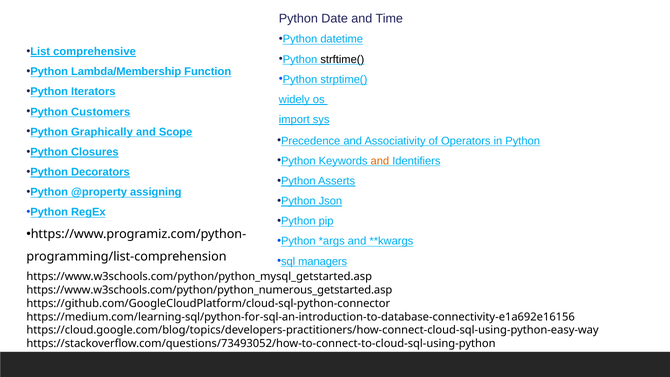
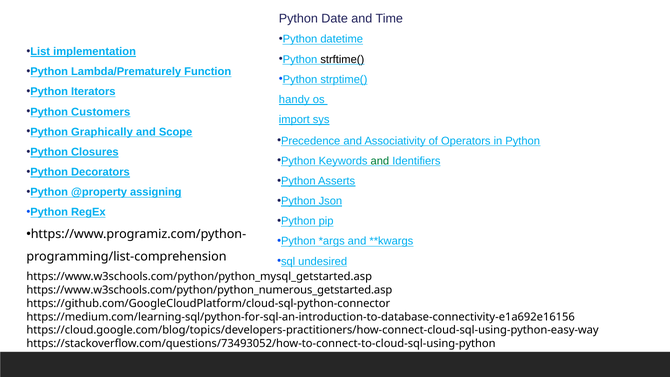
comprehensive: comprehensive -> implementation (95, 52)
Lambda/Membership: Lambda/Membership -> Lambda/Prematurely (126, 72)
widely: widely -> handy (294, 99)
and colour: orange -> green (380, 161)
managers: managers -> undesired (323, 261)
